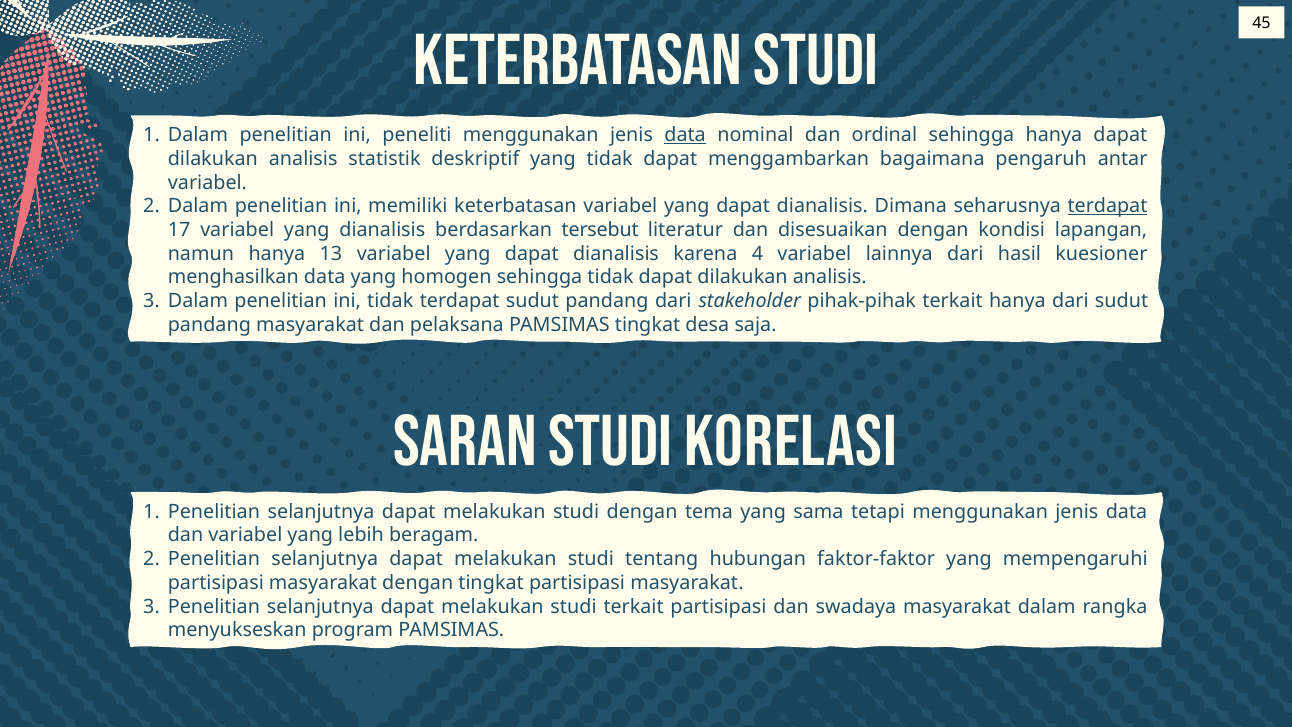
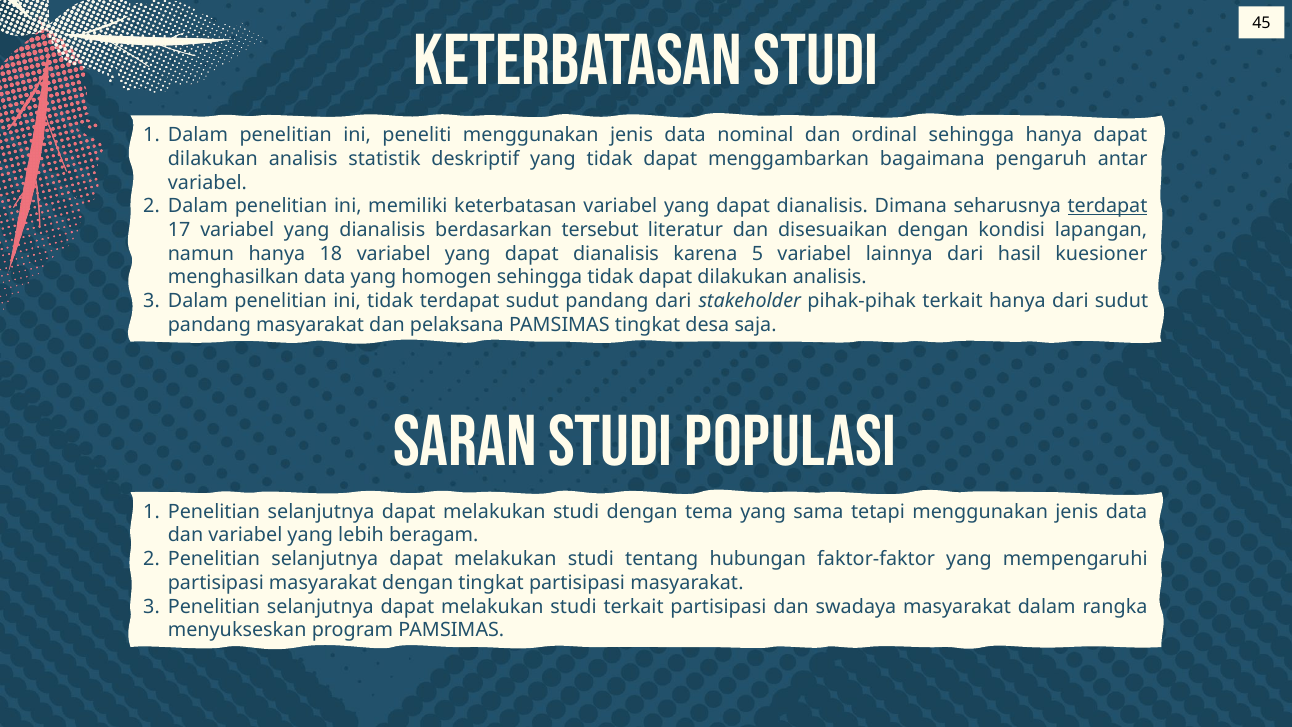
data underline: present -> none (685, 135)
13: 13 -> 18 (331, 254)
4: 4 -> 5 (757, 254)
KORELASI: KORELASI -> POPULASI (791, 442)
